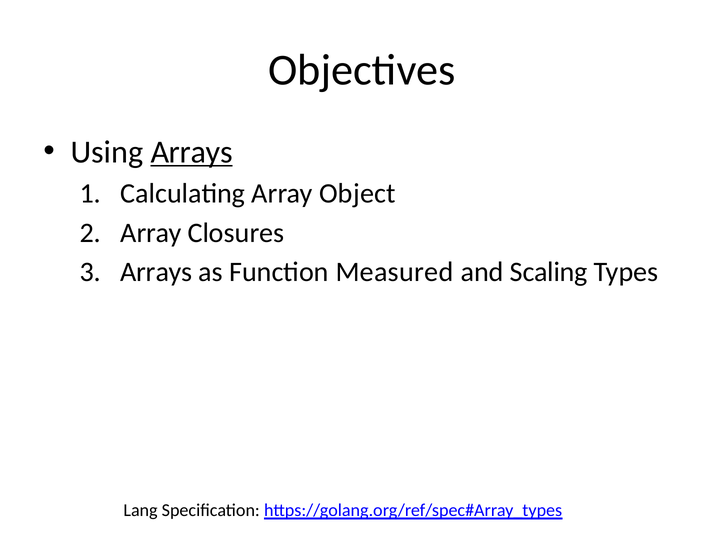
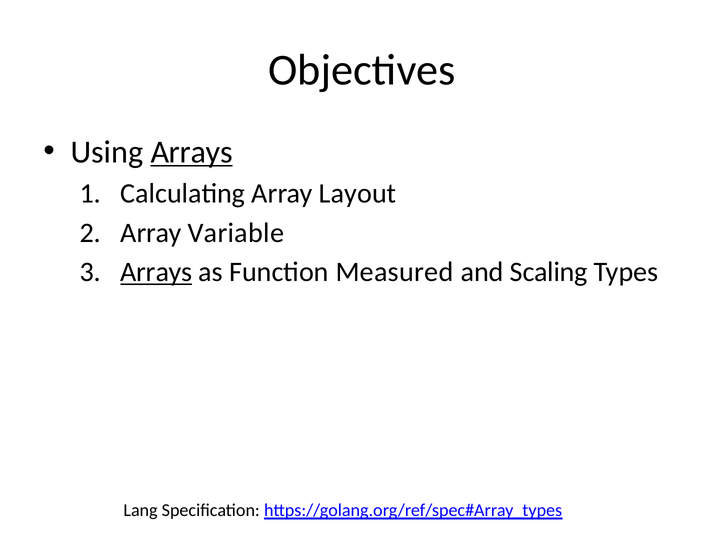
Object: Object -> Layout (358, 193)
Closures: Closures -> Variable (236, 233)
Arrays underline: none -> present (156, 272)
